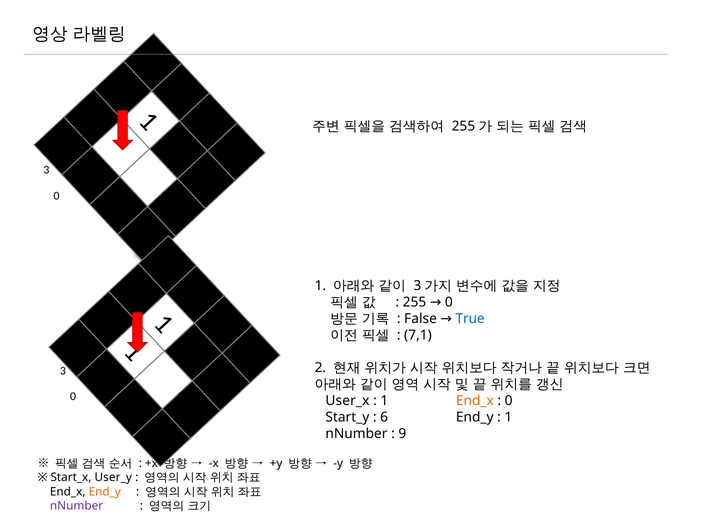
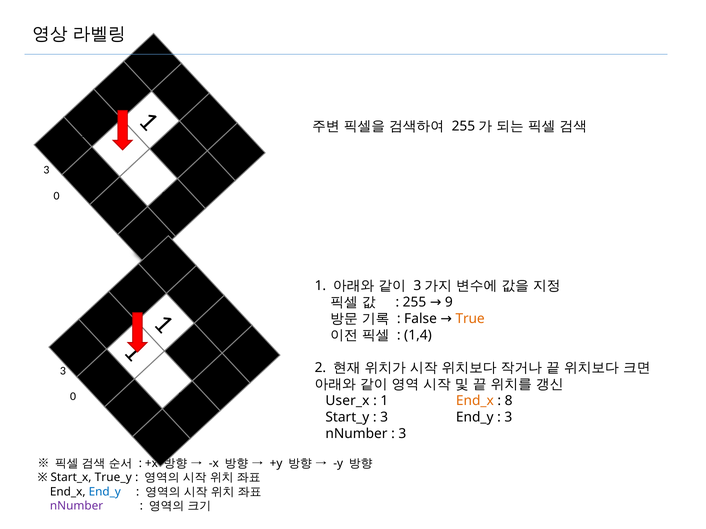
255 0: 0 -> 9 (449, 302)
True colour: blue -> orange (470, 319)
7,1: 7,1 -> 1,4 (418, 335)
0: 0 -> 8 (509, 401)
6: 6 -> 3 (384, 418)
1: 1 -> 3 (508, 418)
9: 9 -> 3 (402, 434)
User_y: User_y -> True_y (113, 478)
End_y colour: orange -> blue (105, 492)
